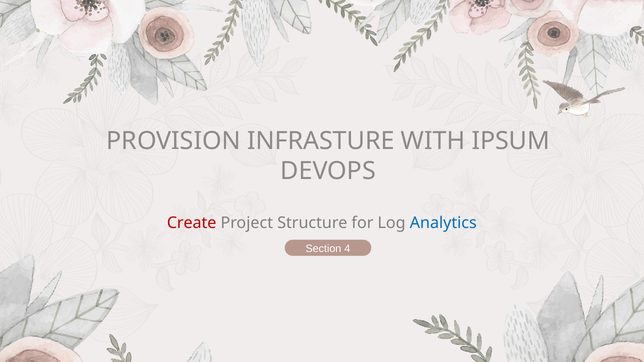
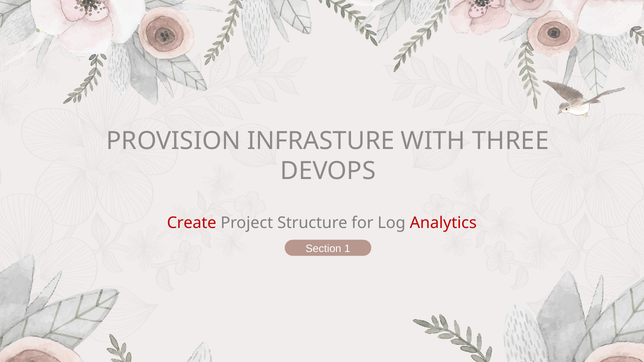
IPSUM: IPSUM -> THREE (511, 141)
Analytics colour: blue -> red (443, 223)
4: 4 -> 1 (347, 249)
